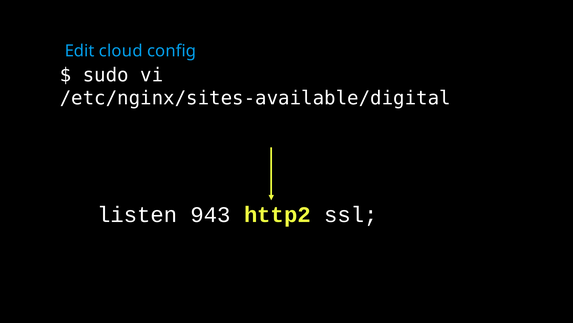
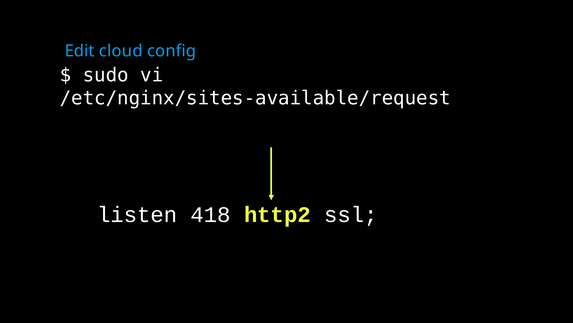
/etc/nginx/sites-available/digital: /etc/nginx/sites-available/digital -> /etc/nginx/sites-available/request (255, 98)
943: 943 -> 418 (211, 214)
